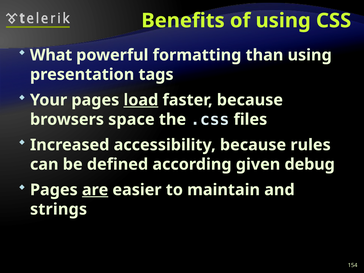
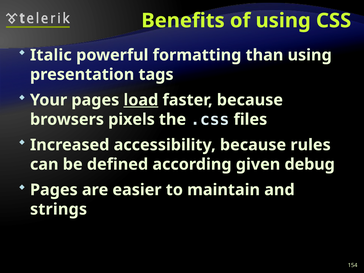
What: What -> Italic (51, 55)
space: space -> pixels (131, 119)
are underline: present -> none (95, 190)
